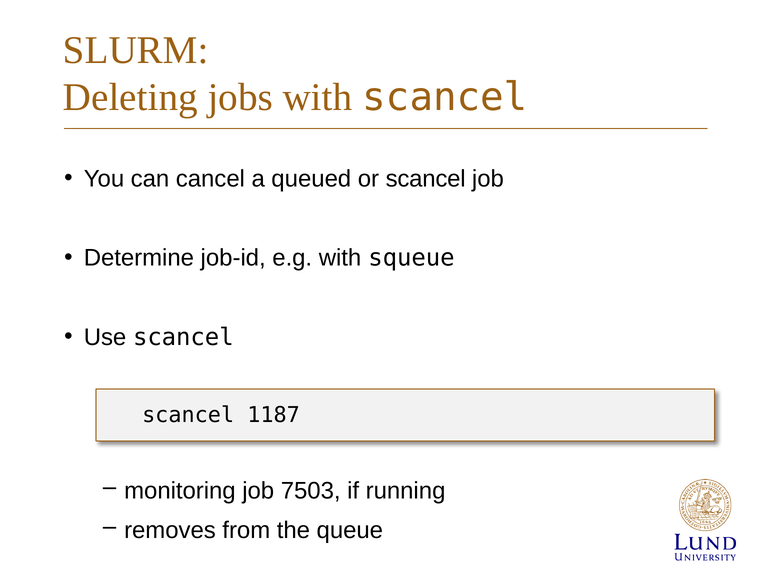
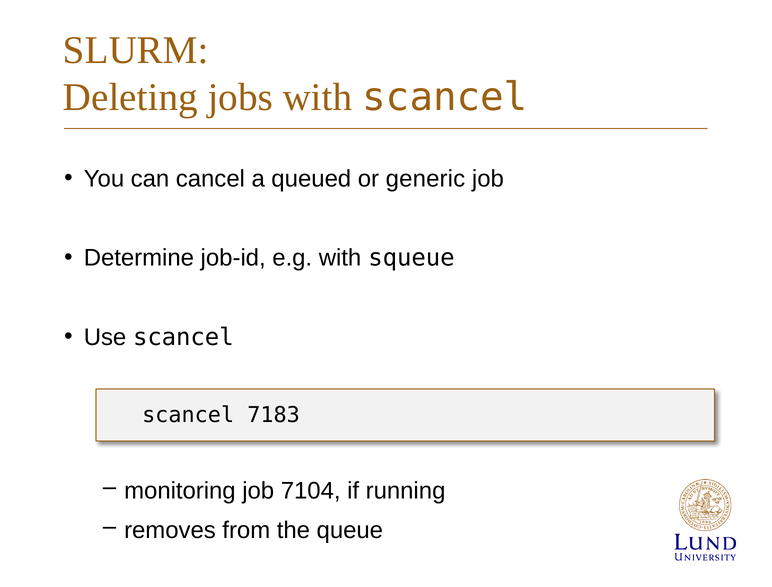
or scancel: scancel -> generic (425, 178)
1187: 1187 -> 7183 (274, 415)
7503: 7503 -> 7104 (311, 490)
